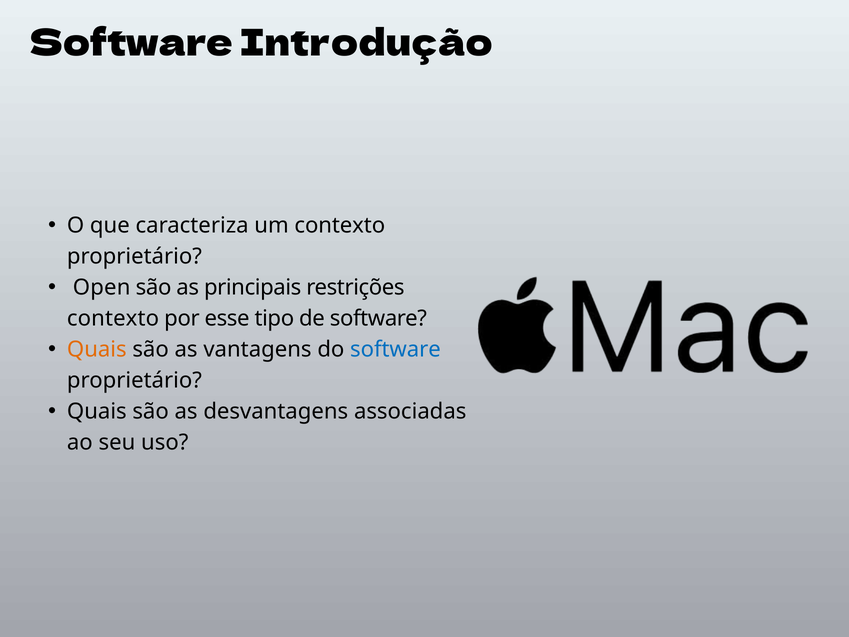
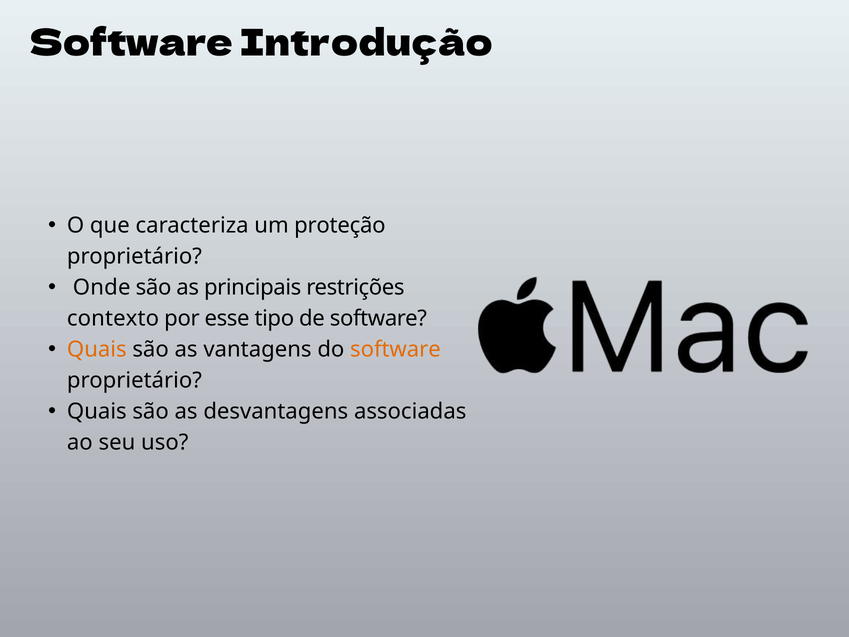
um contexto: contexto -> proteção (340, 226)
Open: Open -> Onde (102, 288)
software colour: blue -> orange (395, 349)
